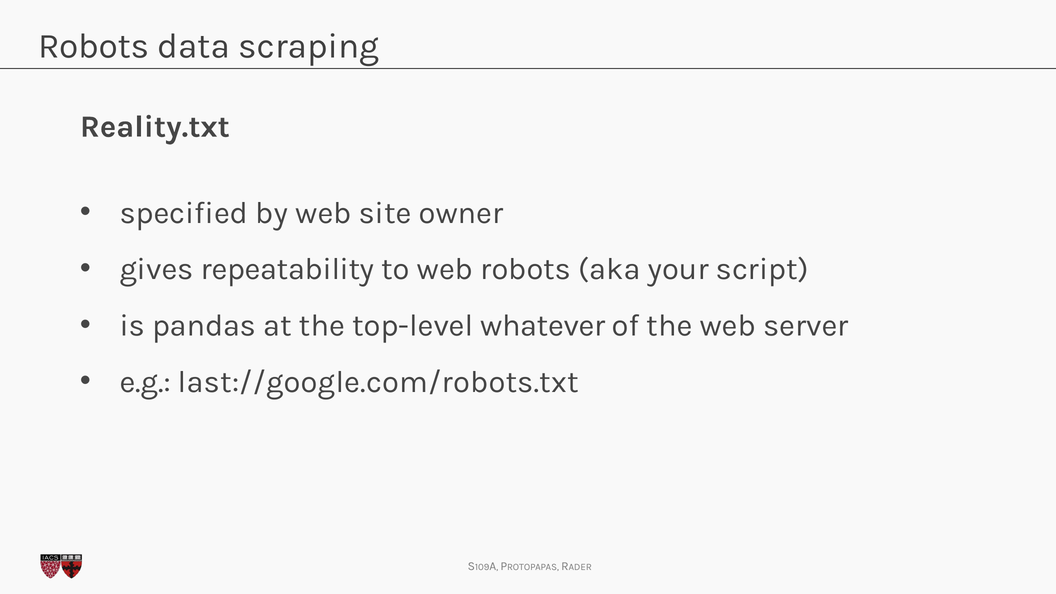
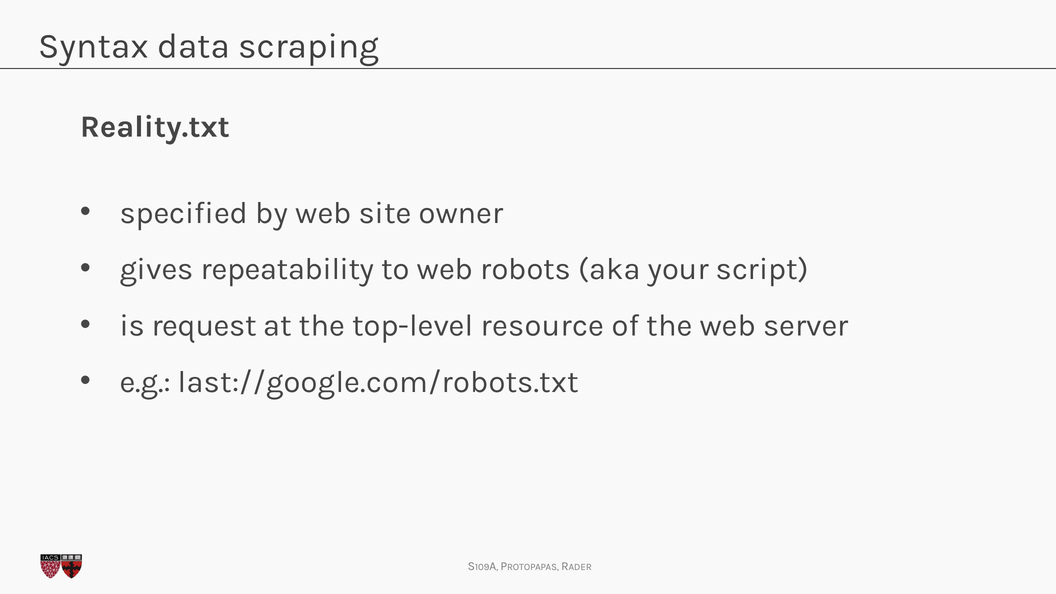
Robots: Robots -> Syntax (93, 46)
pandas: pandas -> request (204, 326)
whatever: whatever -> resource (542, 326)
